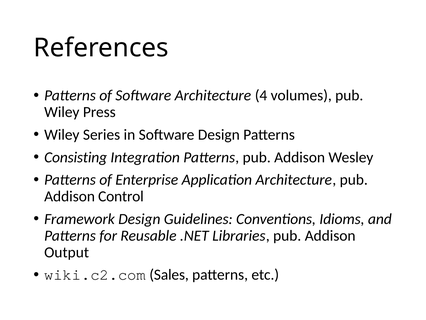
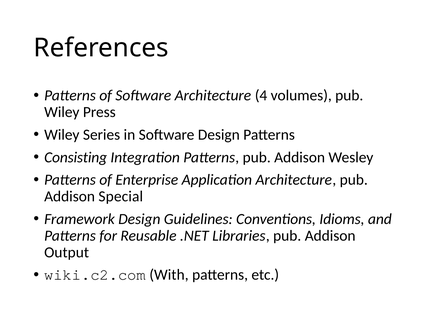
Control: Control -> Special (121, 196)
Sales: Sales -> With (169, 274)
